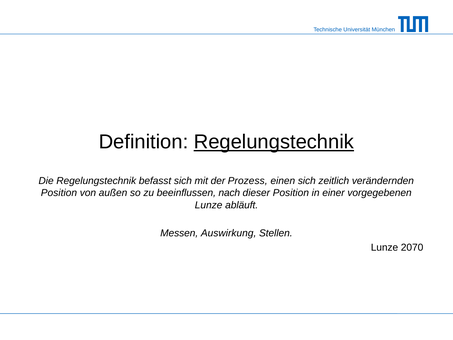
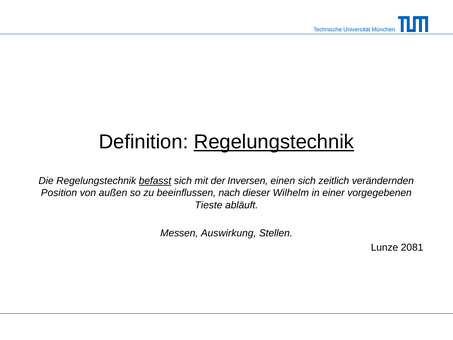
befasst underline: none -> present (155, 181)
Prozess: Prozess -> Inversen (248, 181)
dieser Position: Position -> Wilhelm (291, 193)
Lunze: Lunze -> Tieste (209, 205)
2070: 2070 -> 2081 (412, 247)
